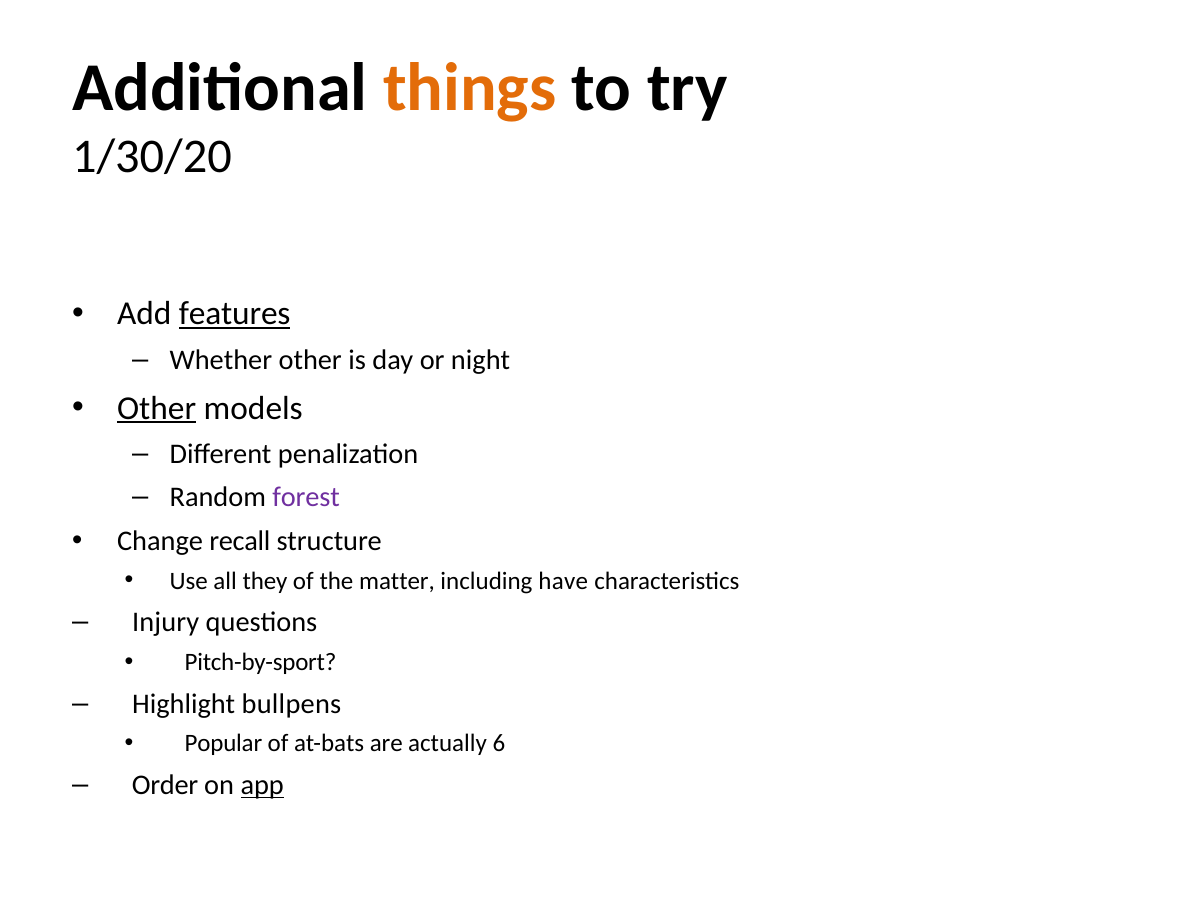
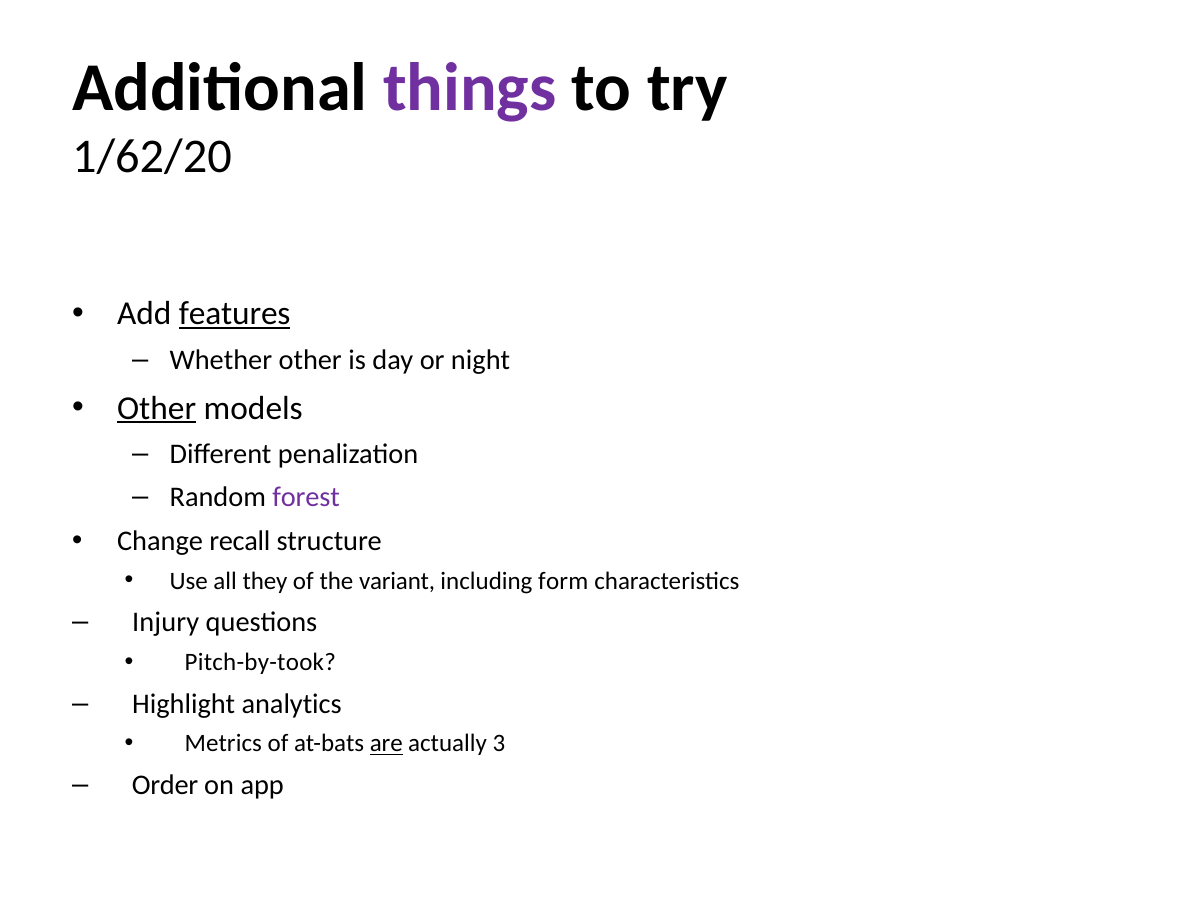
things colour: orange -> purple (470, 88)
1/30/20: 1/30/20 -> 1/62/20 (152, 156)
matter: matter -> variant (397, 581)
have: have -> form (563, 581)
Pitch-by-sport: Pitch-by-sport -> Pitch-by-took (260, 662)
bullpens: bullpens -> analytics (292, 704)
Popular: Popular -> Metrics (223, 744)
are underline: none -> present (386, 744)
6: 6 -> 3 (499, 744)
app underline: present -> none (262, 785)
